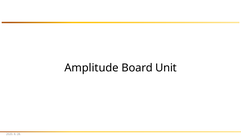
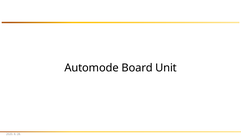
Amplitude: Amplitude -> Automode (92, 68)
